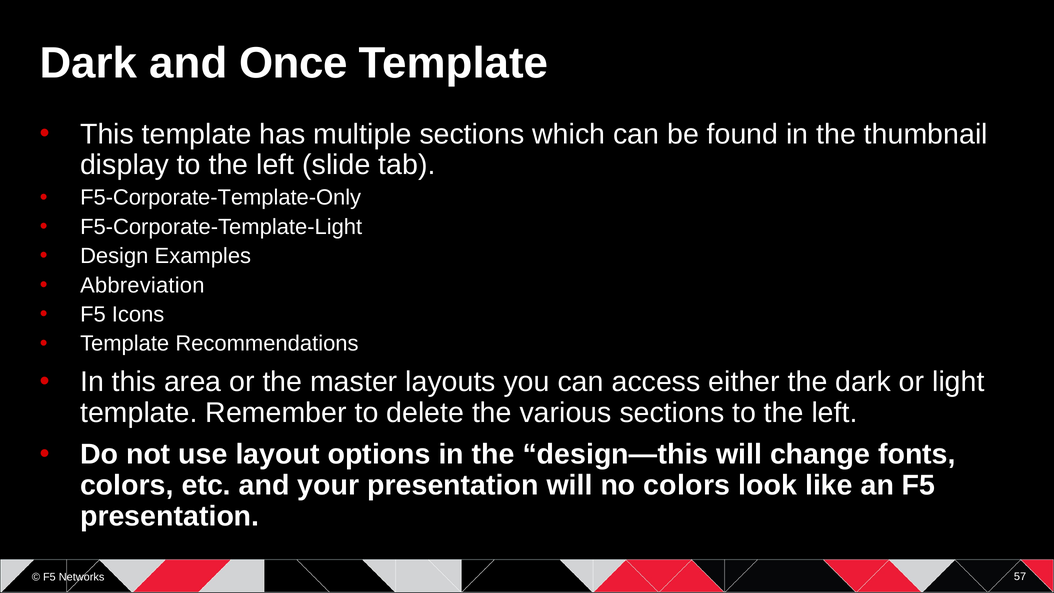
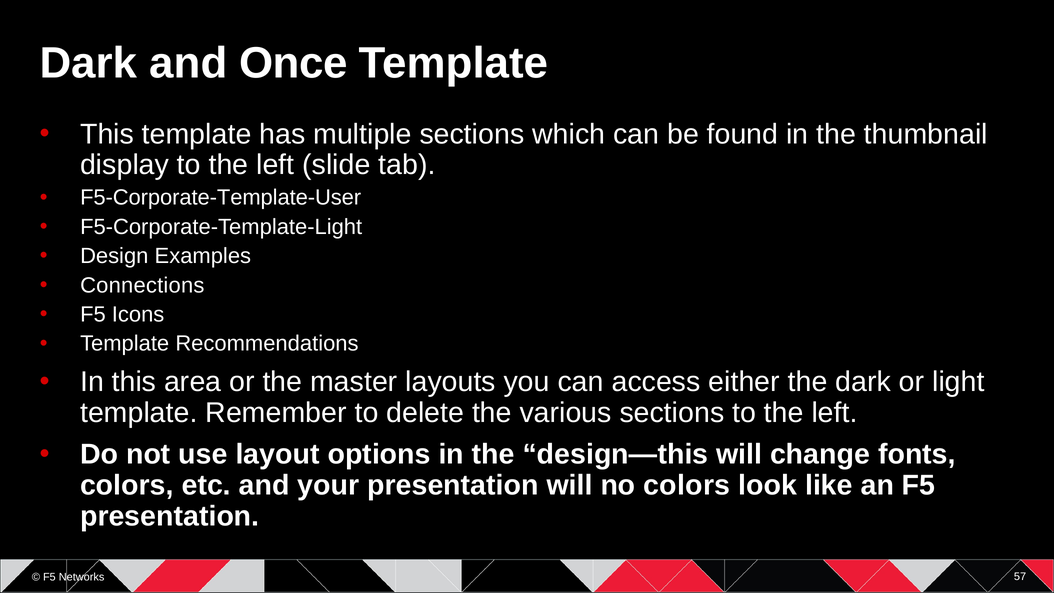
F5-Corporate-Template-Only: F5-Corporate-Template-Only -> F5-Corporate-Template-User (221, 198)
Abbreviation: Abbreviation -> Connections (142, 285)
